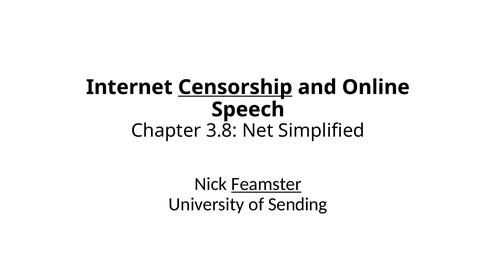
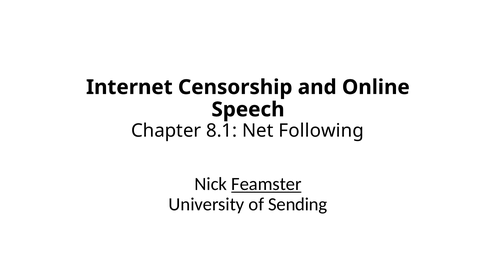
Censorship underline: present -> none (235, 87)
3.8: 3.8 -> 8.1 (222, 131)
Simplified: Simplified -> Following (321, 131)
